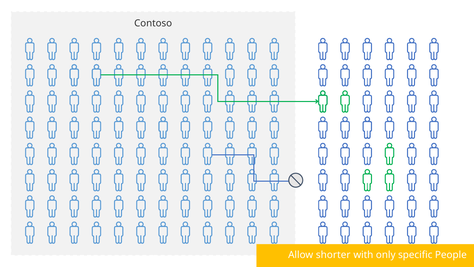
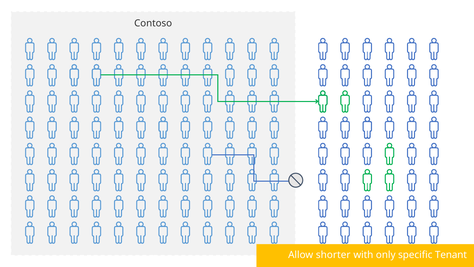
People: People -> Tenant (451, 255)
